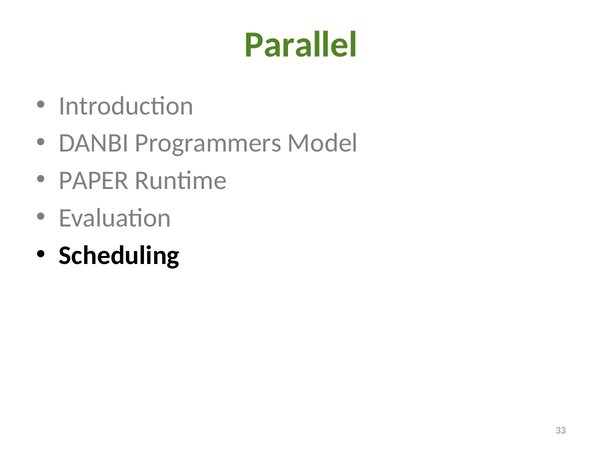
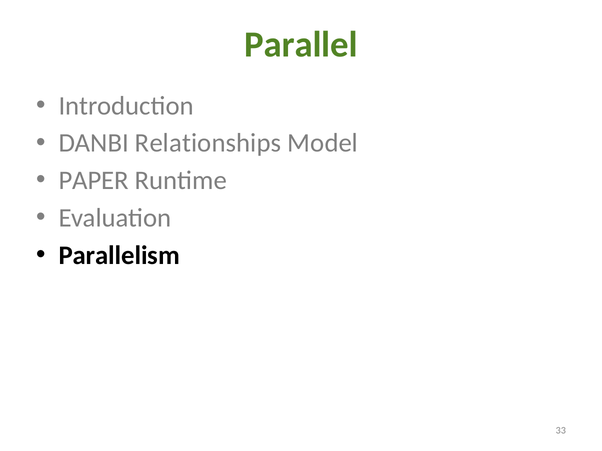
Programmers: Programmers -> Relationships (208, 143)
Scheduling: Scheduling -> Parallelism (119, 256)
